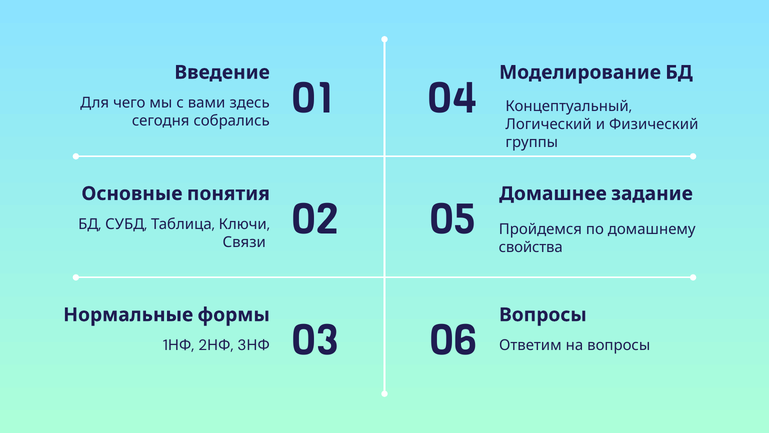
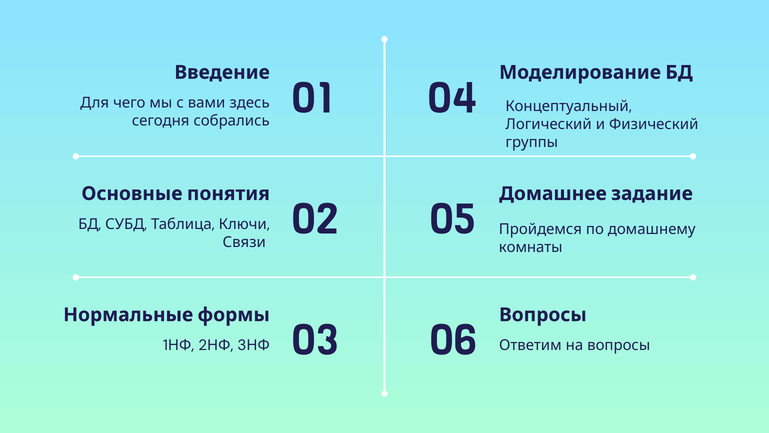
свойства: свойства -> комнаты (531, 247)
